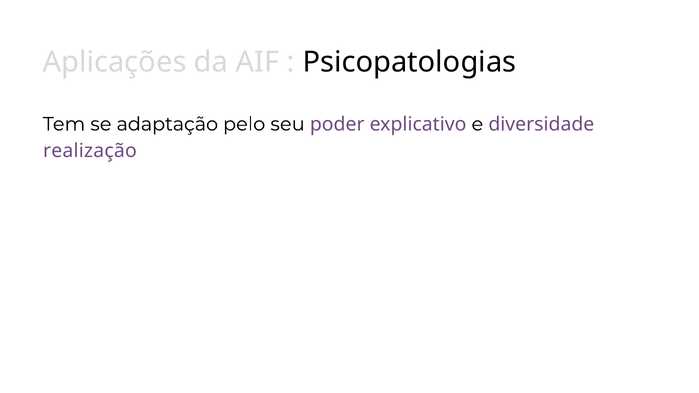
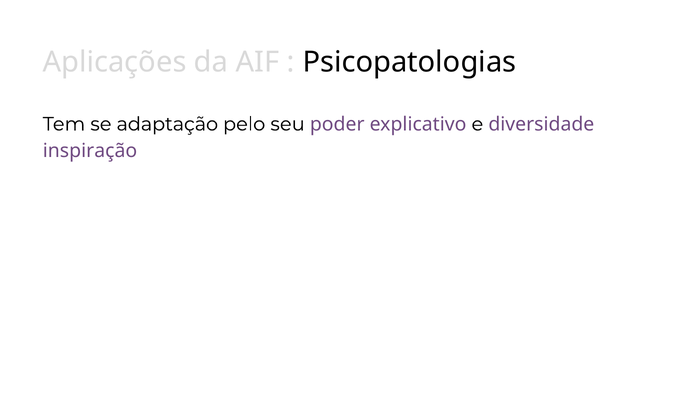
realização: realização -> inspiração (90, 151)
